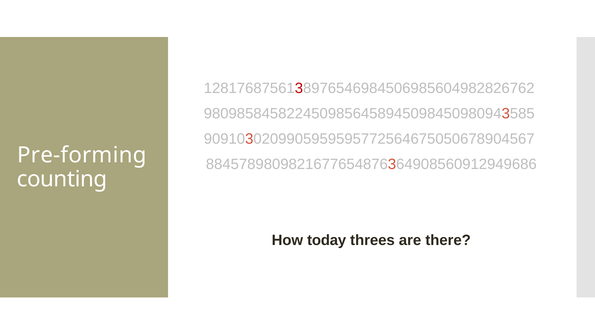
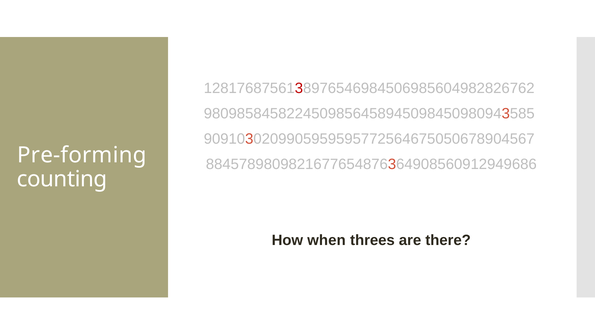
today: today -> when (327, 240)
